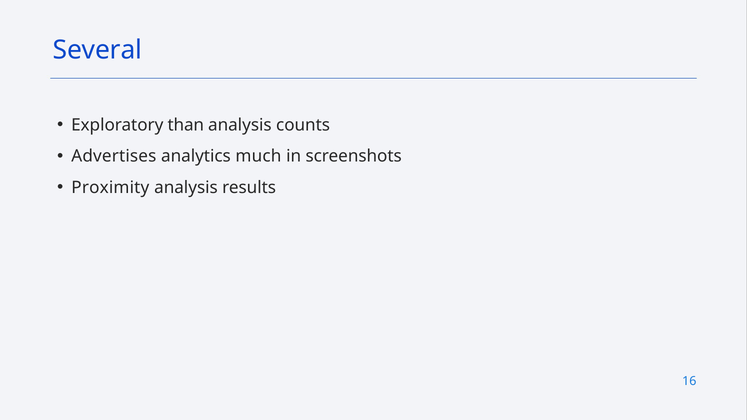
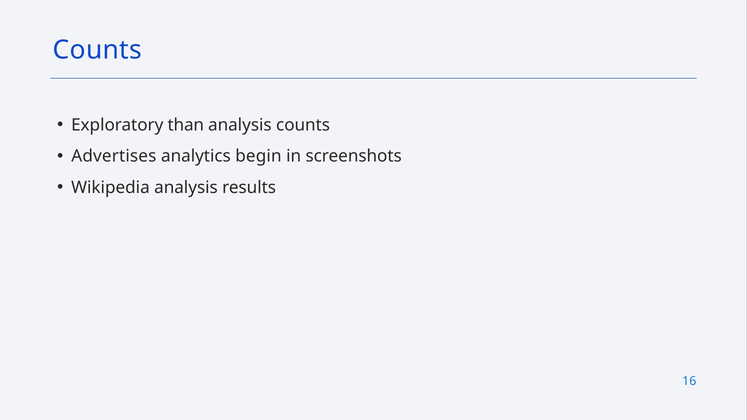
Several: Several -> Counts (97, 50)
much: much -> begin (258, 156)
Proximity: Proximity -> Wikipedia (110, 188)
